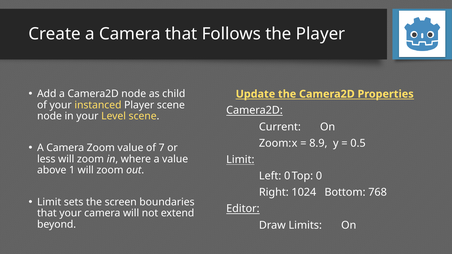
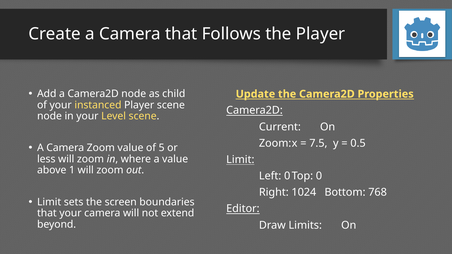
8.9: 8.9 -> 7.5 (318, 143)
7: 7 -> 5 (162, 148)
